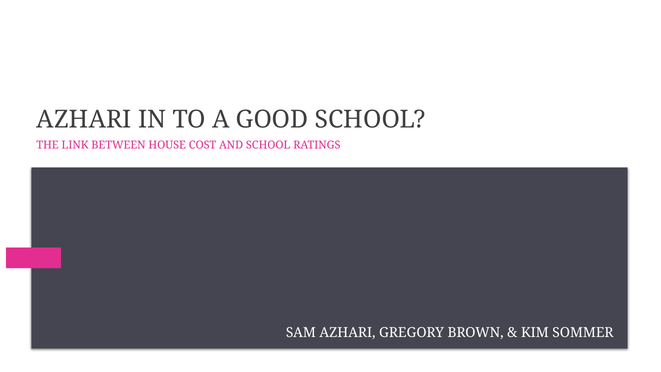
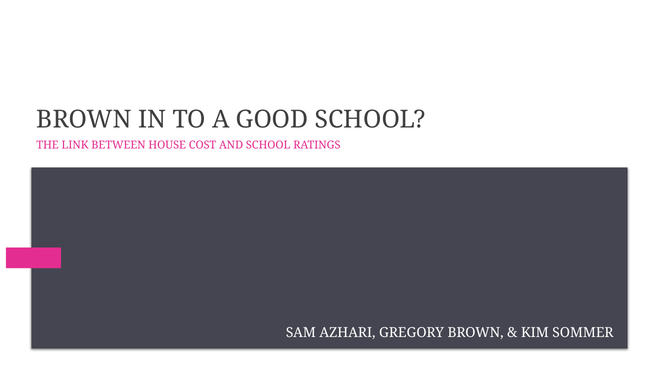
AZHARI: AZHARI -> BROWN (84, 120)
